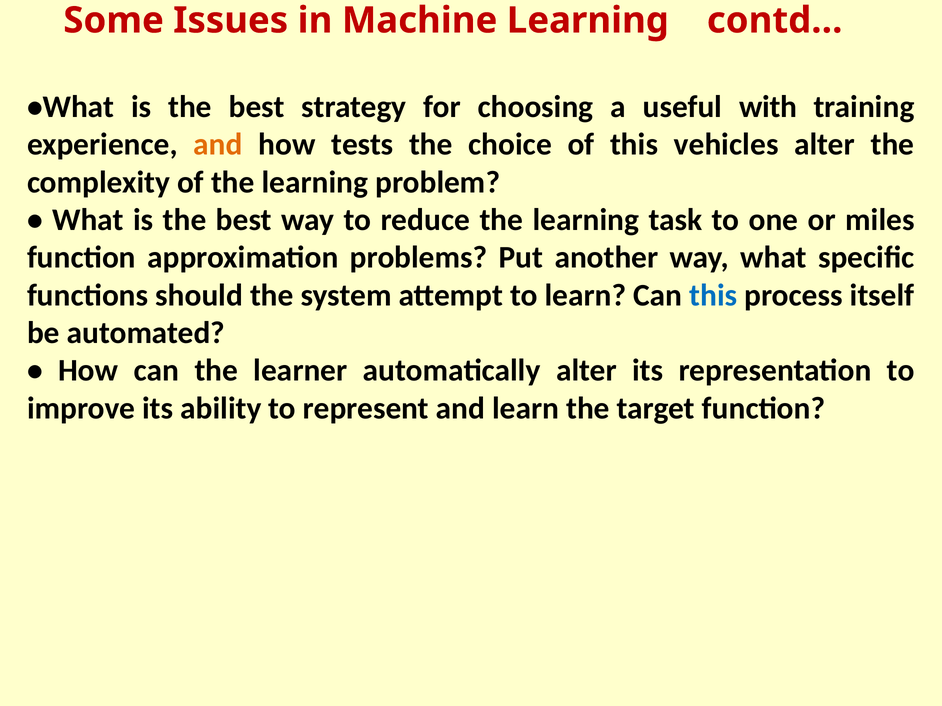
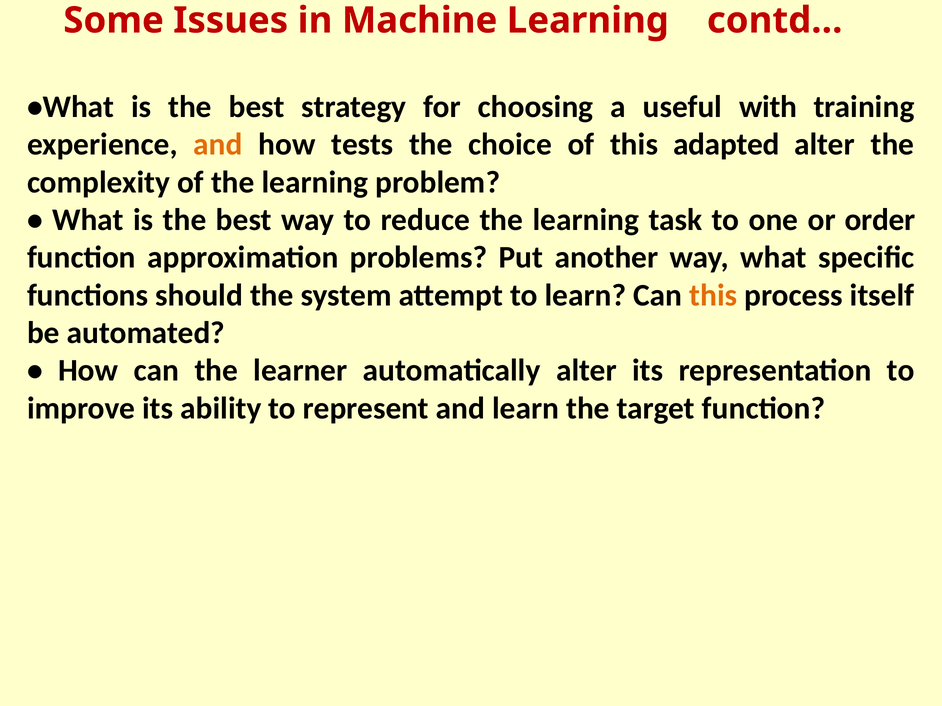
vehicles: vehicles -> adapted (726, 145)
miles: miles -> order (880, 220)
this colour: blue -> orange (713, 295)
